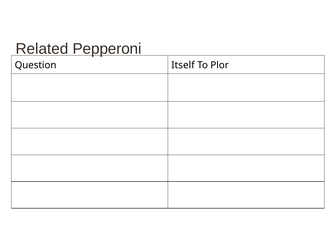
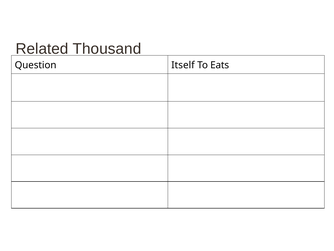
Pepperoni: Pepperoni -> Thousand (107, 49)
Plor: Plor -> Eats (220, 65)
